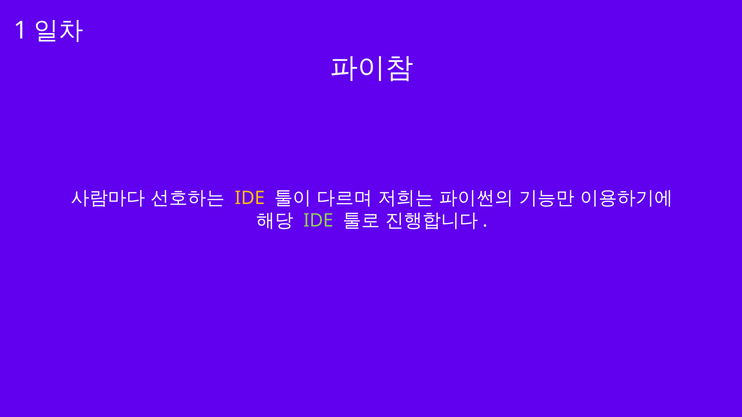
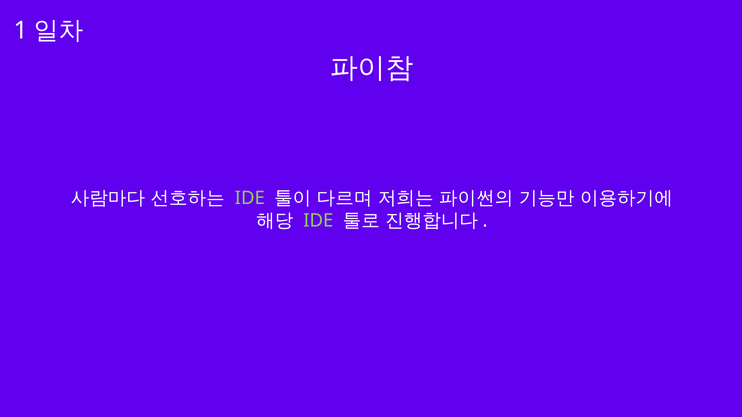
IDE colour: yellow -> light green (250, 199)
